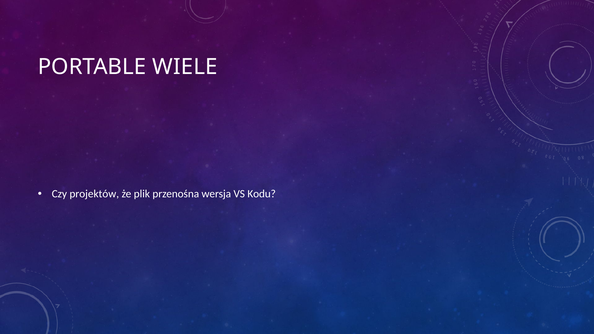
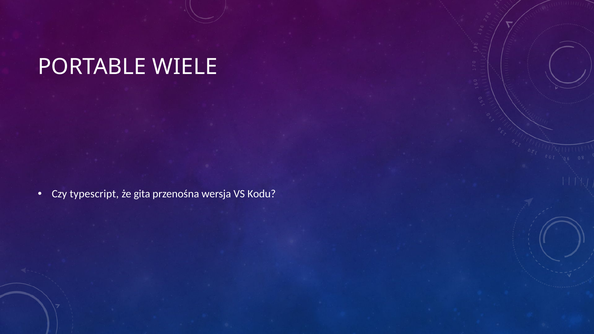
projektów: projektów -> typescript (94, 194)
plik: plik -> gita (142, 194)
